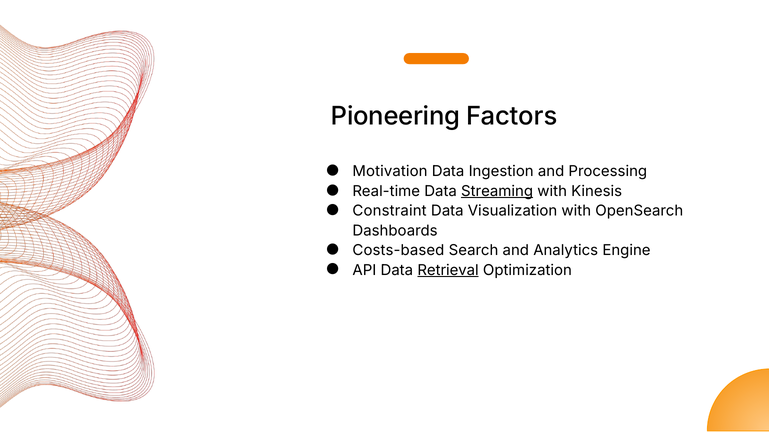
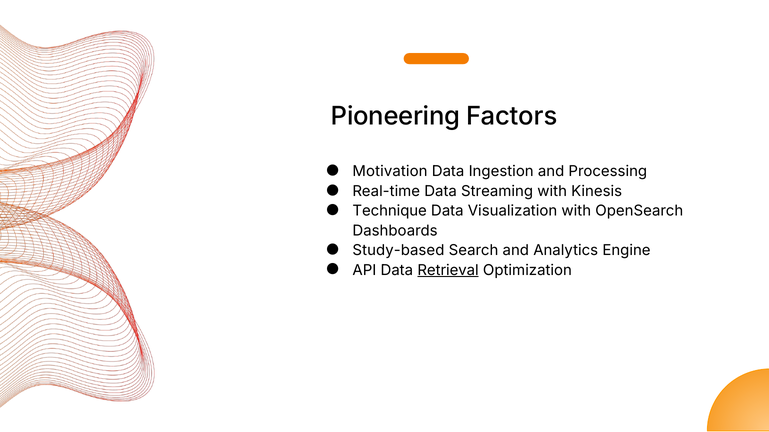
Streaming underline: present -> none (497, 192)
Constraint: Constraint -> Technique (390, 211)
Costs-based: Costs-based -> Study-based (398, 251)
